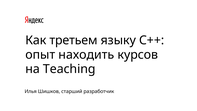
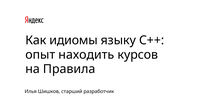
третьем: третьем -> идиомы (74, 40)
Teaching: Teaching -> Правила (69, 69)
